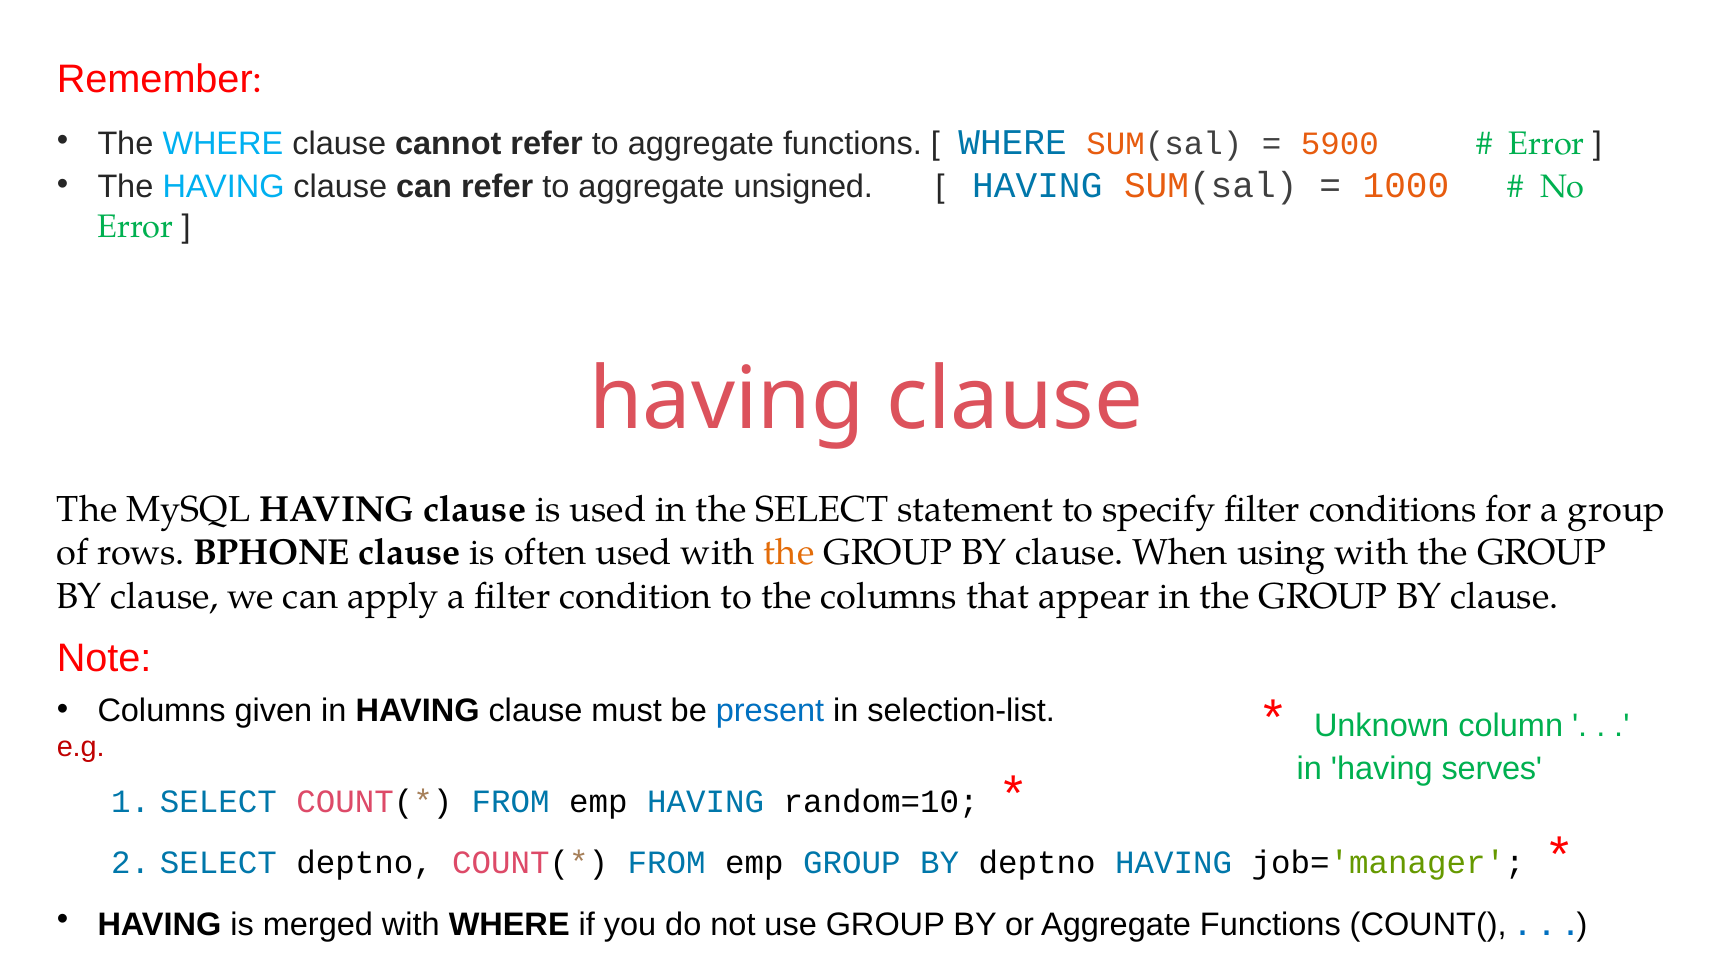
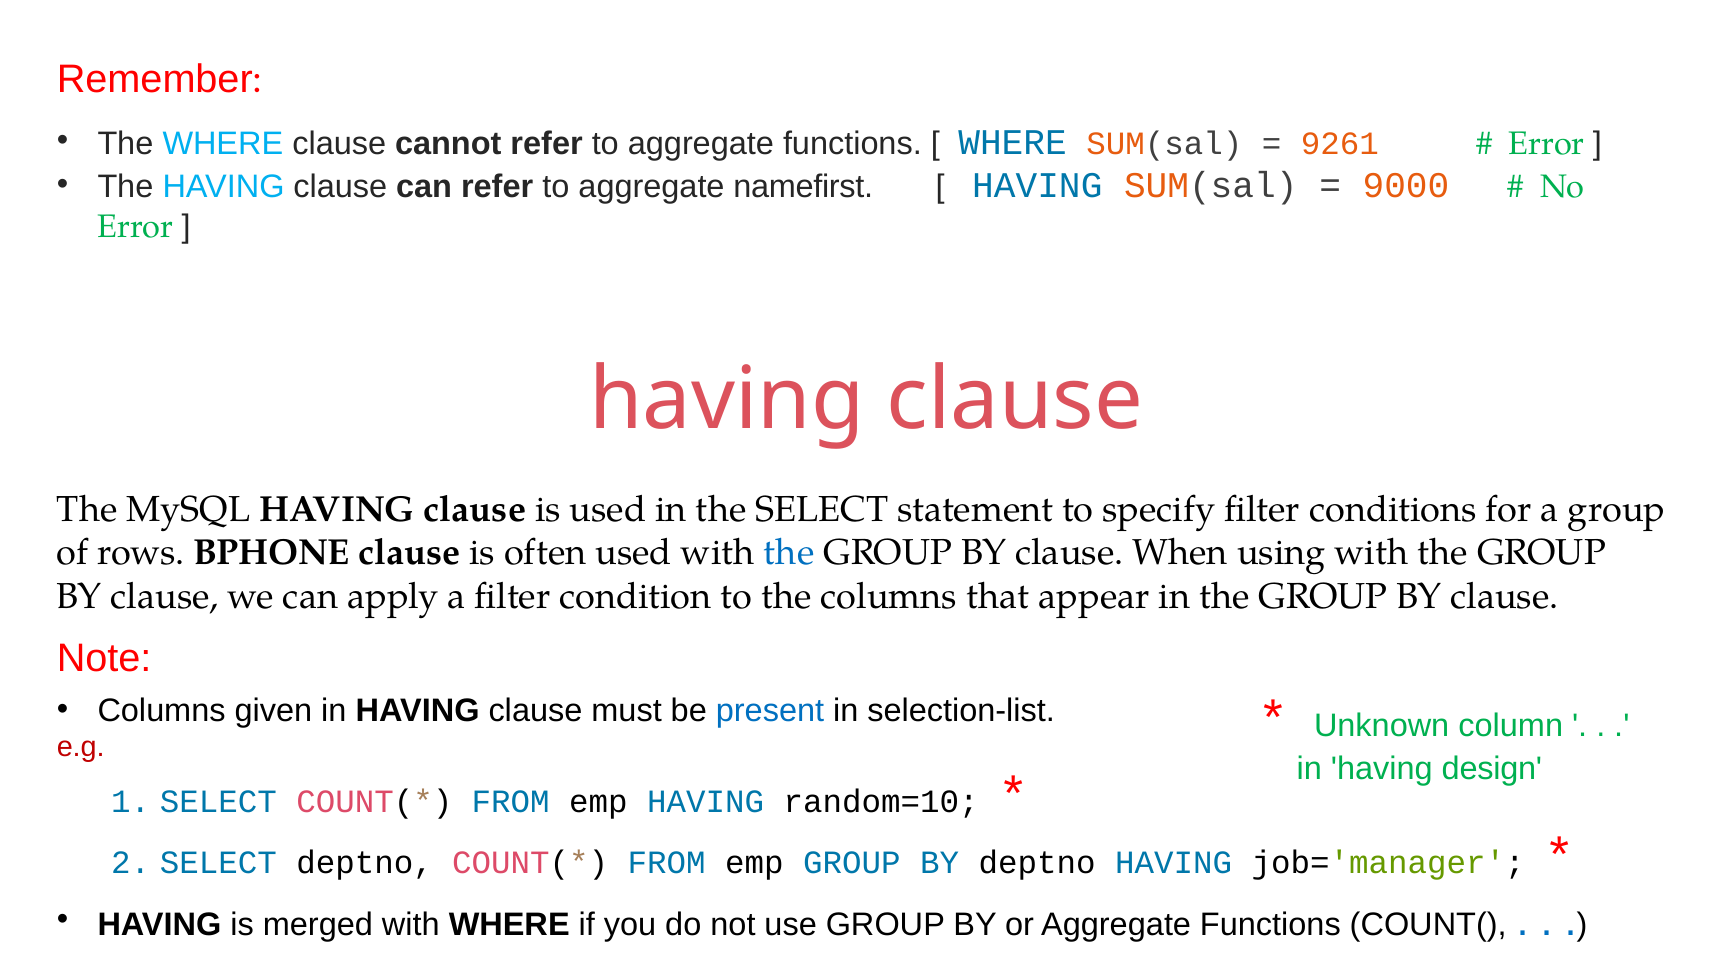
5900: 5900 -> 9261 (1340, 143)
unsigned: unsigned -> namefirst (803, 187)
1000: 1000 -> 9000 (1406, 185)
the colour: orange -> blue (789, 553)
serves: serves -> design (1492, 768)
